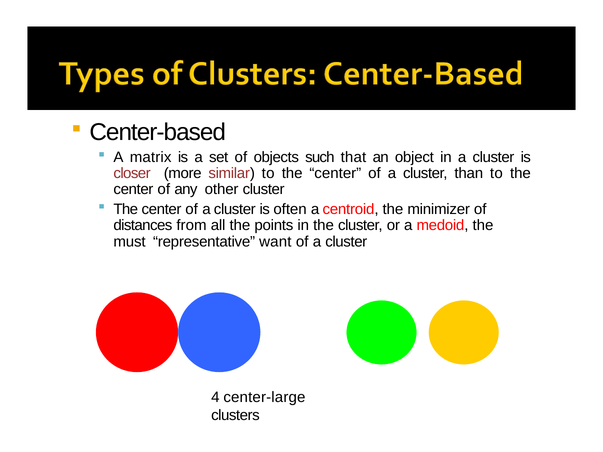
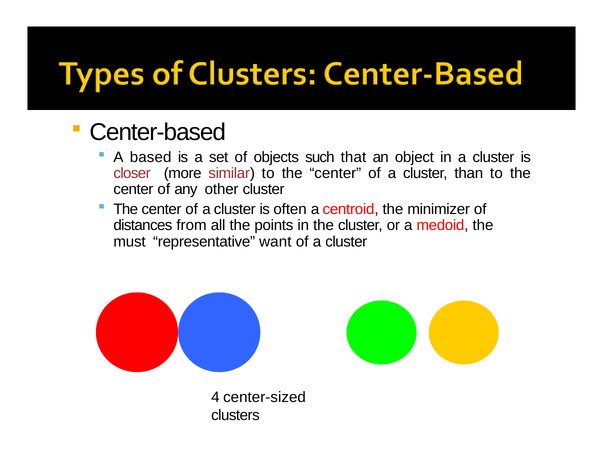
matrix: matrix -> based (151, 157)
center-large: center-large -> center-sized (264, 398)
